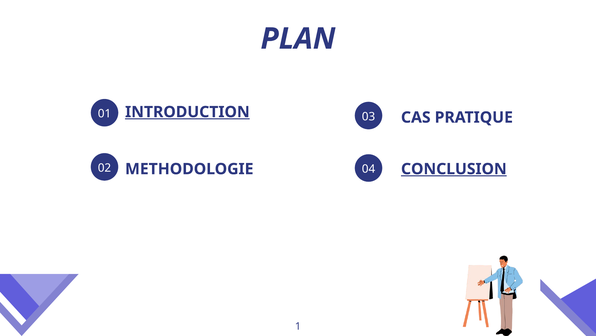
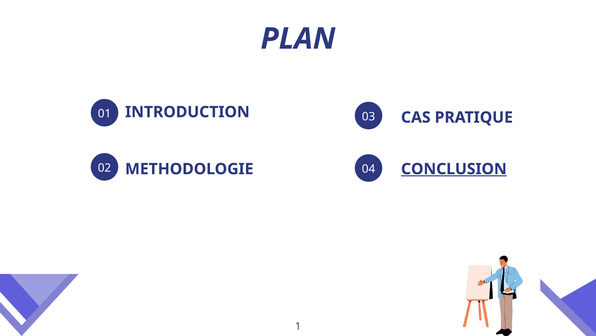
INTRODUCTION underline: present -> none (187, 112)
